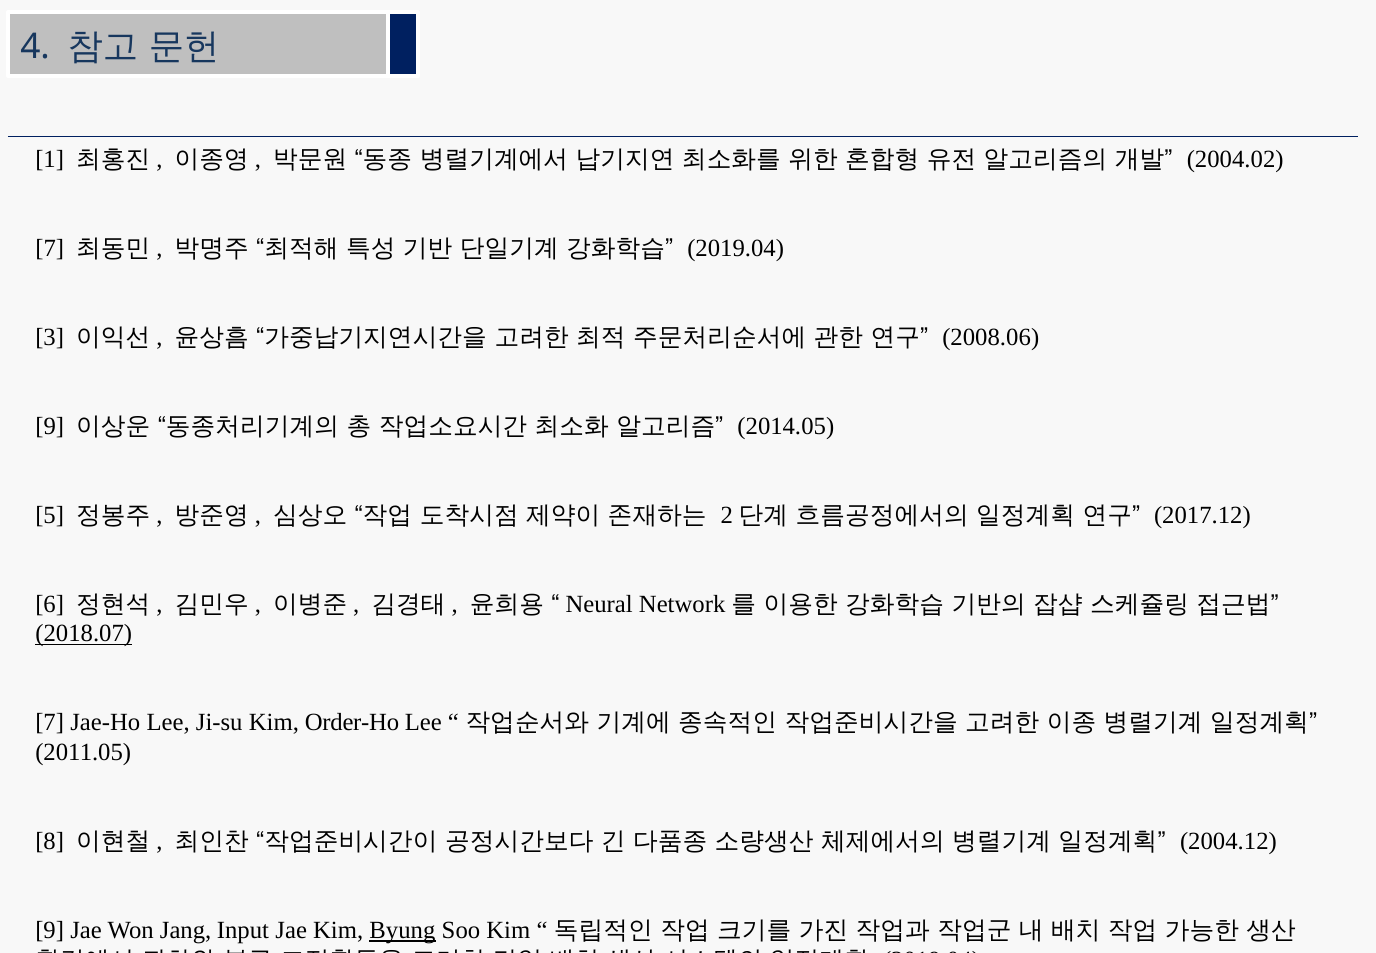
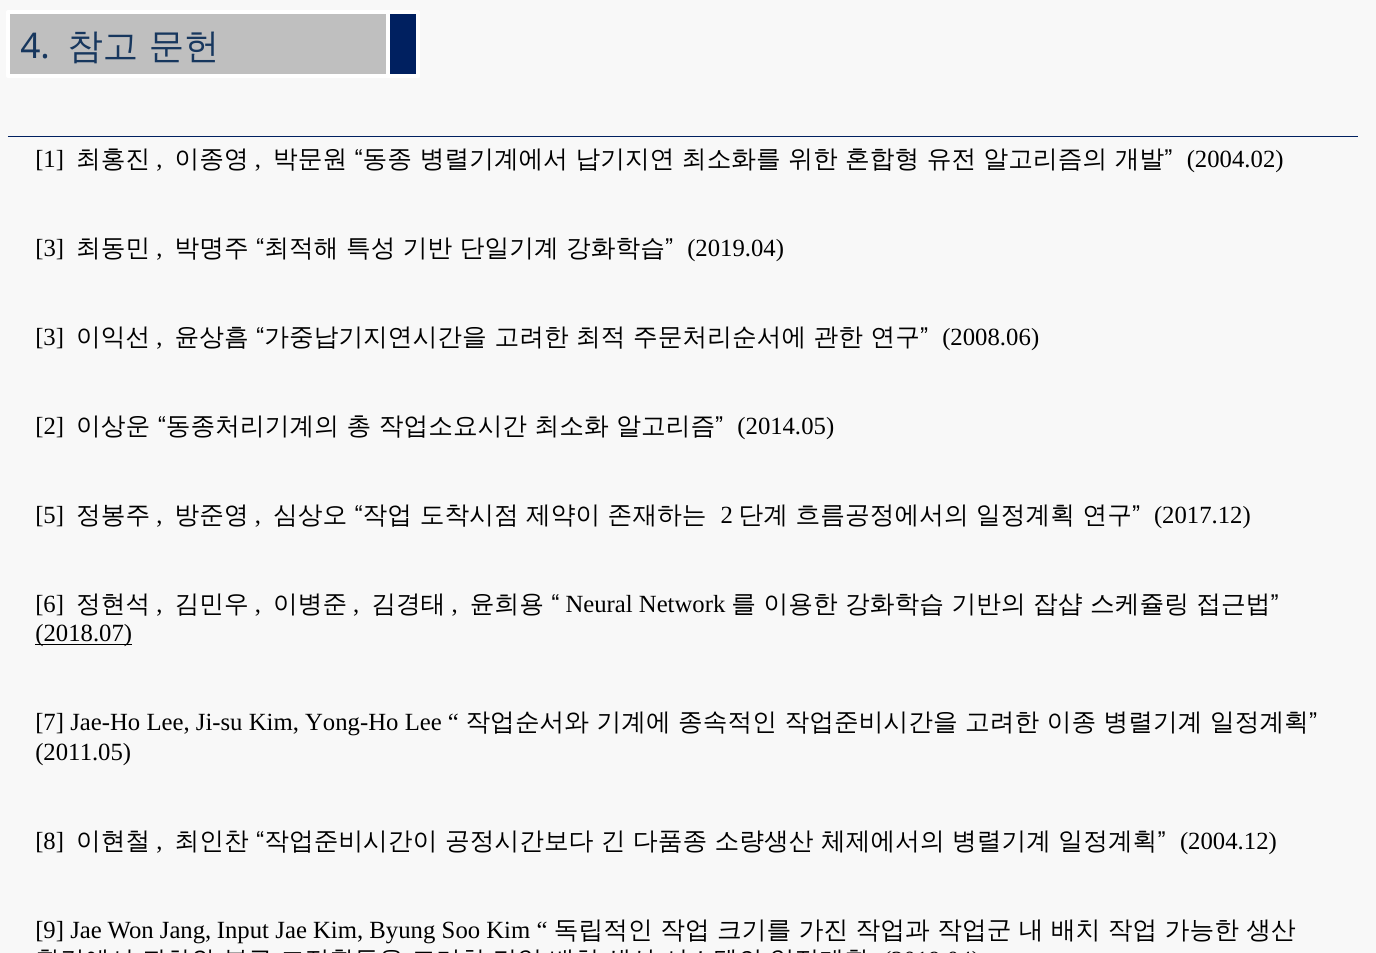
7: 7 -> 3 (50, 248)
9: 9 -> 2 (50, 426)
Order-Ho: Order-Ho -> Yong-Ho (352, 722)
Byung underline: present -> none (402, 930)
